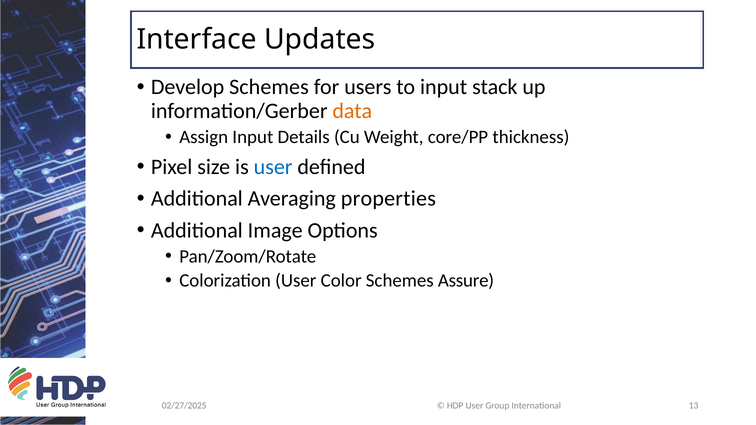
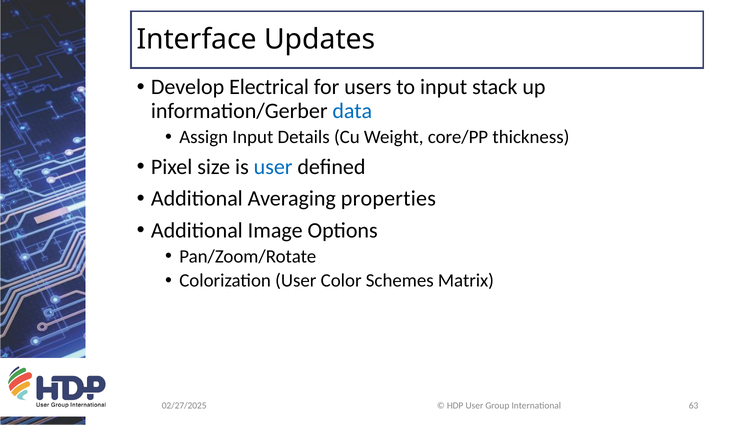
Develop Schemes: Schemes -> Electrical (269, 87)
data colour: orange -> blue (352, 111)
Assure: Assure -> Matrix (466, 281)
13: 13 -> 63 (694, 406)
